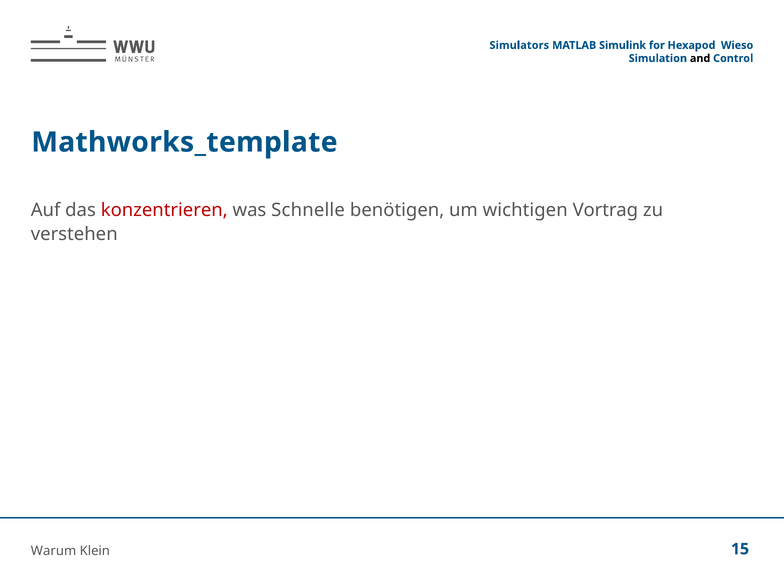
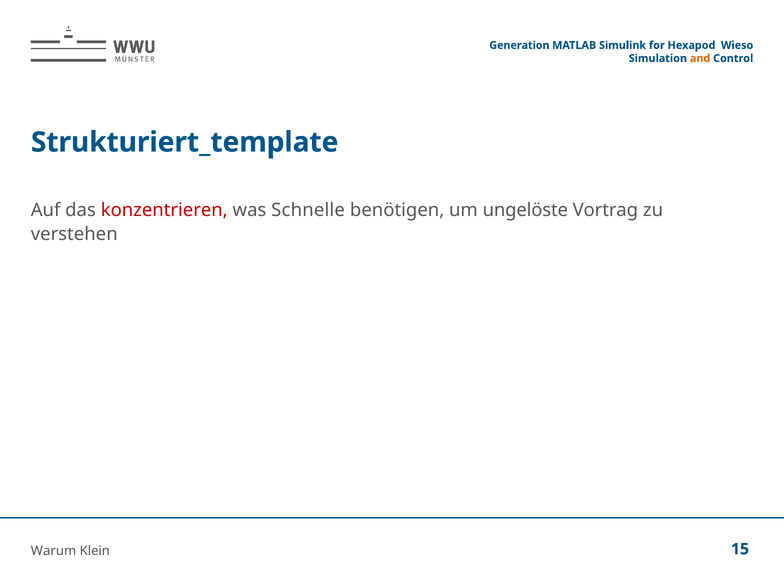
Simulators: Simulators -> Generation (519, 45)
and colour: black -> orange (700, 58)
Mathworks_template: Mathworks_template -> Strukturiert_template (185, 142)
wichtigen: wichtigen -> ungelöste (525, 210)
